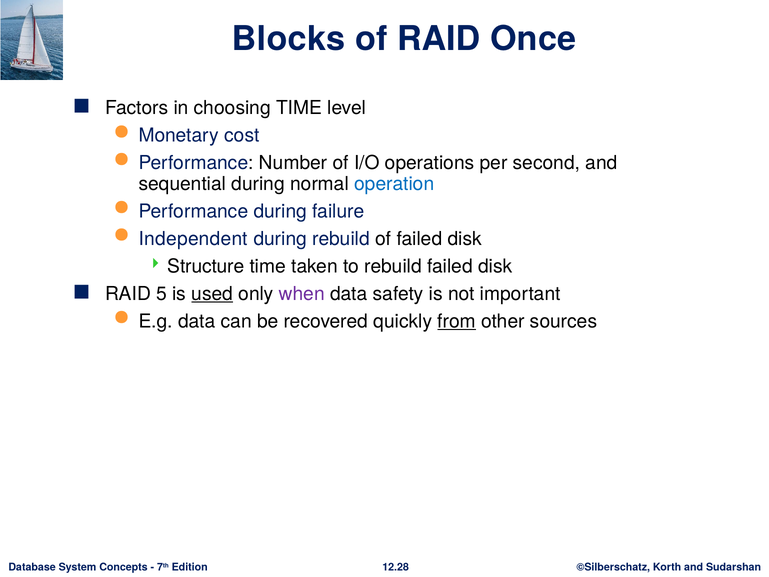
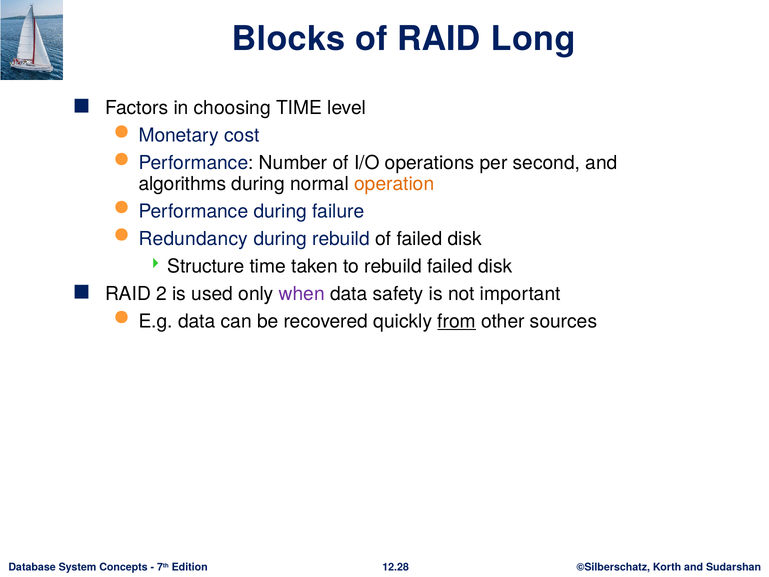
Once: Once -> Long (533, 39)
sequential: sequential -> algorithms (182, 184)
operation colour: blue -> orange (394, 184)
Independent: Independent -> Redundancy (193, 239)
5: 5 -> 2 (162, 294)
used underline: present -> none (212, 294)
